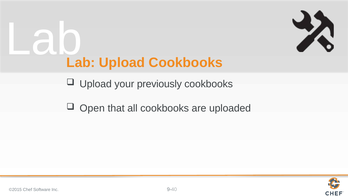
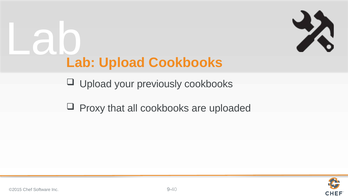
Open: Open -> Proxy (92, 108)
